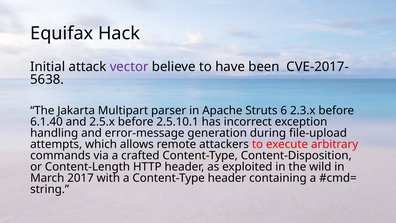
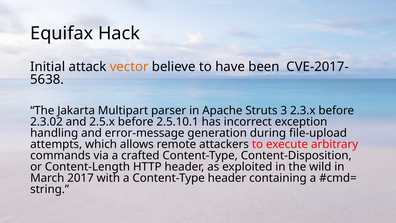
vector colour: purple -> orange (129, 67)
6: 6 -> 3 (284, 110)
6.1.40: 6.1.40 -> 2.3.02 (46, 122)
